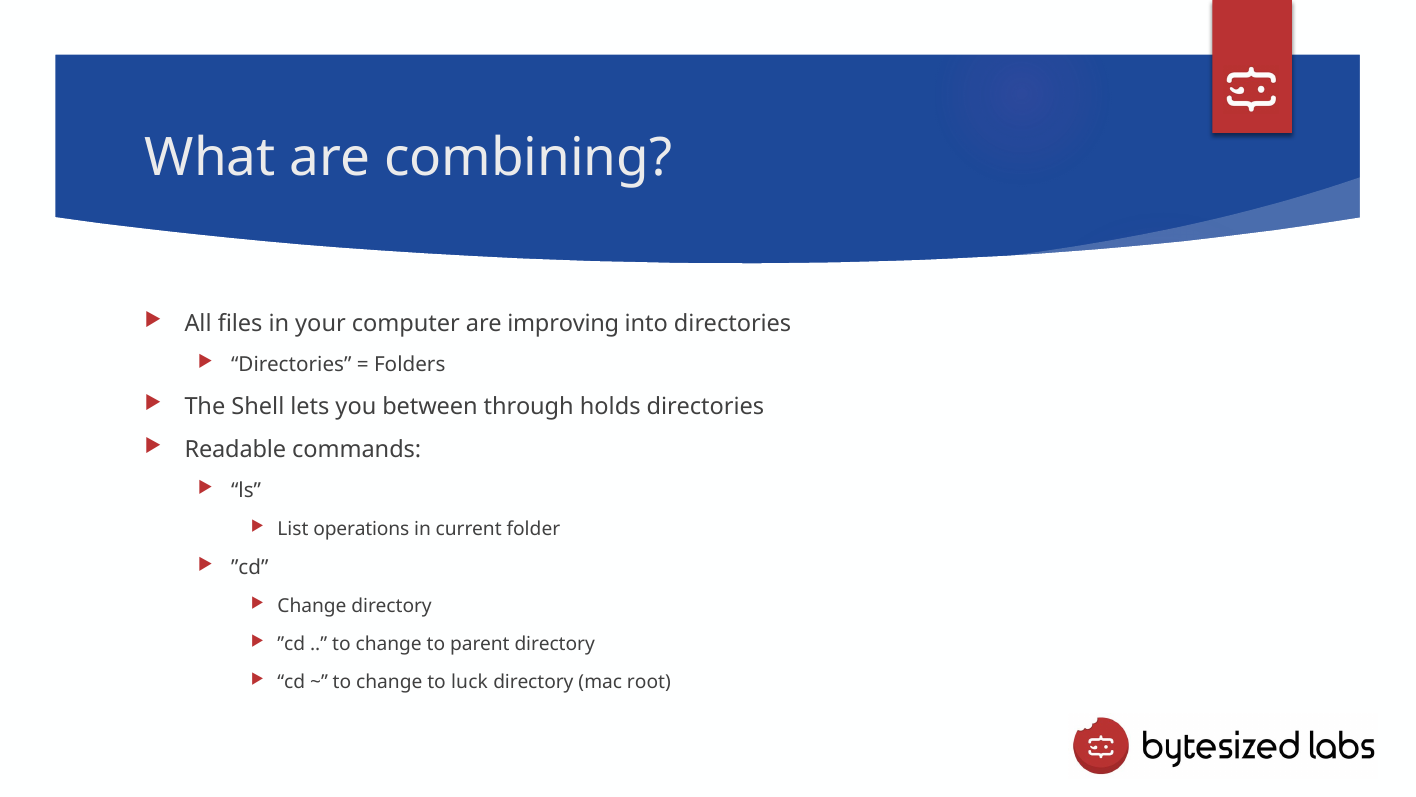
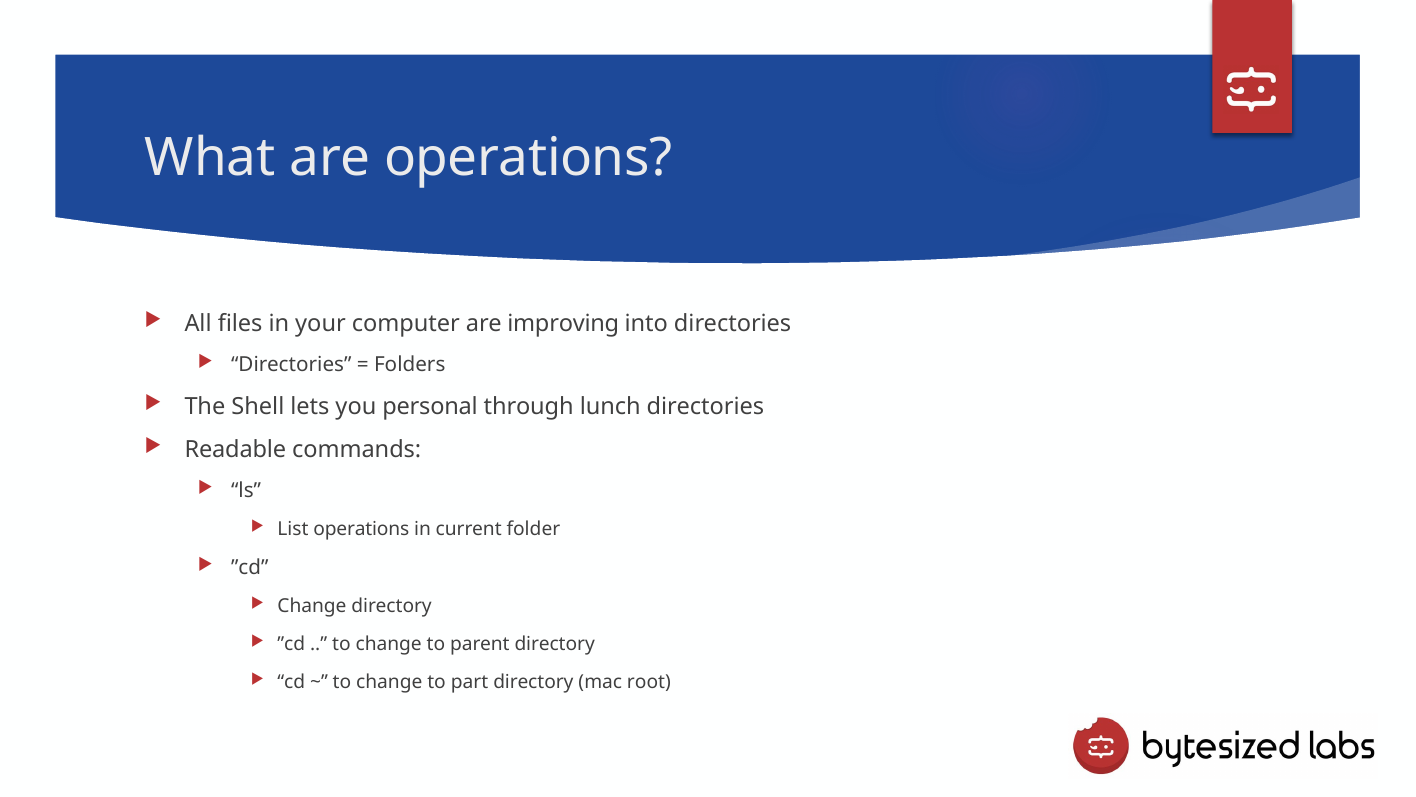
are combining: combining -> operations (528, 158)
between: between -> personal (430, 406)
holds: holds -> lunch (610, 406)
luck: luck -> part (470, 682)
